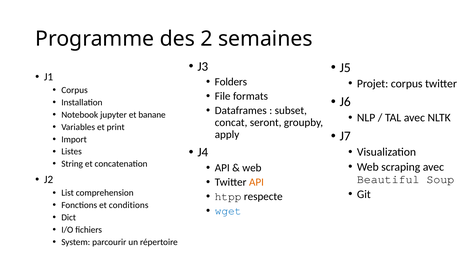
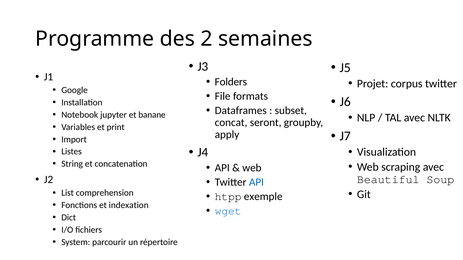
Corpus: Corpus -> Google (75, 90)
API colour: orange -> blue (256, 182)
respecte: respecte -> exemple (263, 197)
conditions: conditions -> indexation (129, 206)
